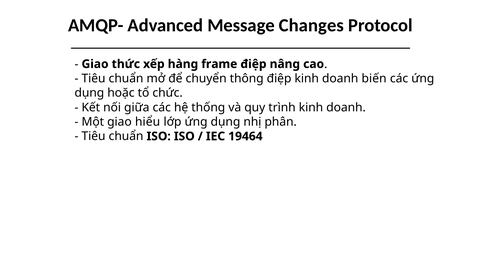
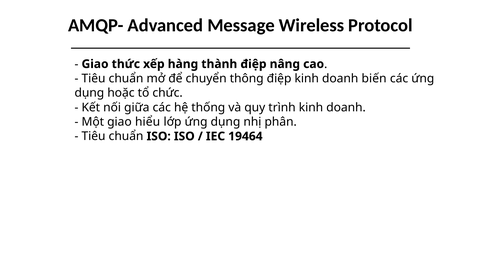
Changes: Changes -> Wireless (311, 25)
frame: frame -> thành (219, 64)
